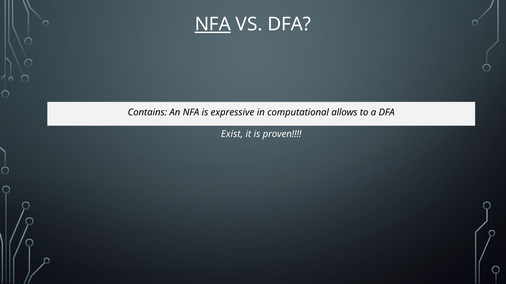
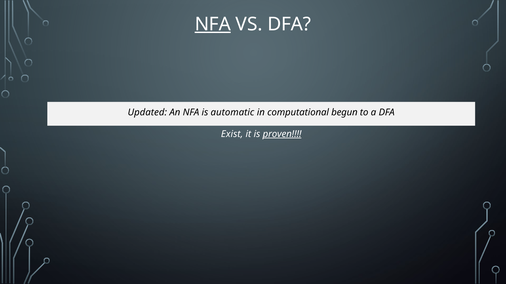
Contains: Contains -> Updated (147, 113)
expressive: expressive -> automatic (232, 113)
allows: allows -> begun (344, 113)
proven underline: none -> present (282, 134)
